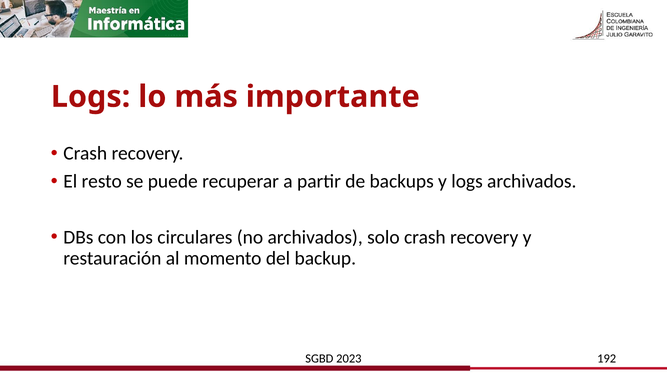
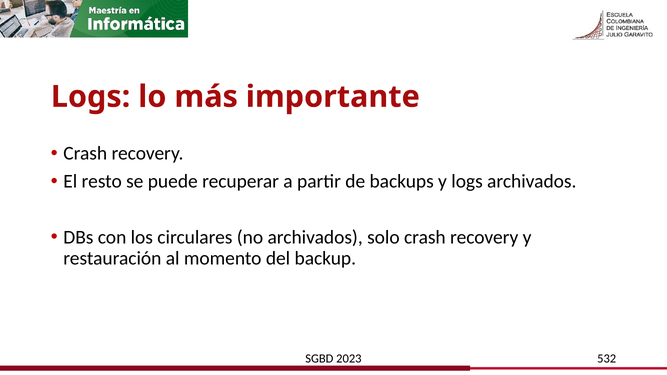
192: 192 -> 532 (607, 359)
